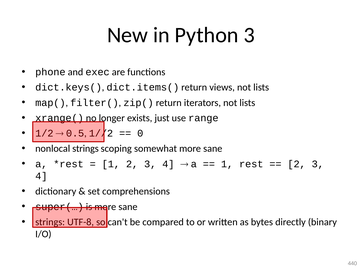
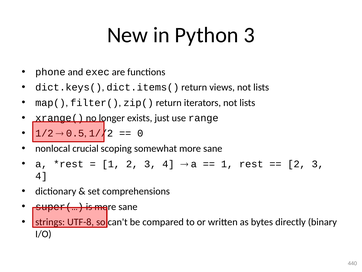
nonlocal strings: strings -> crucial (85, 148)
